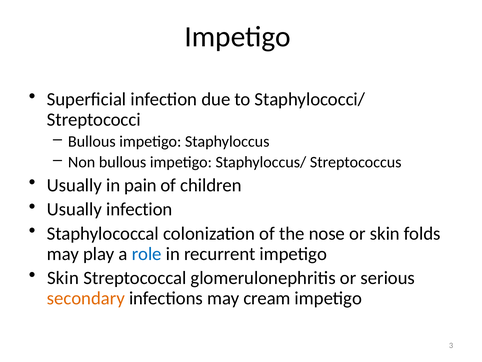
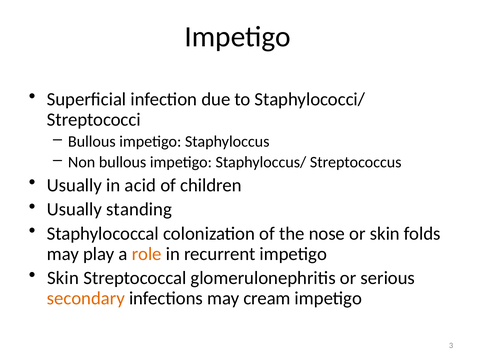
pain: pain -> acid (140, 185)
Usually infection: infection -> standing (139, 209)
role colour: blue -> orange (147, 254)
